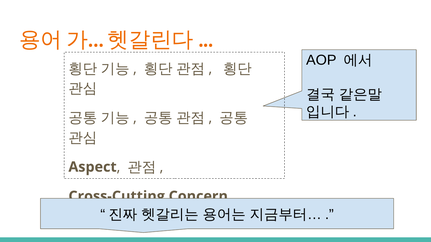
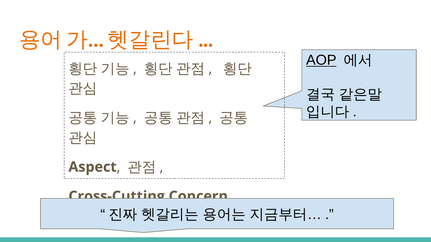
AOP underline: none -> present (321, 60)
